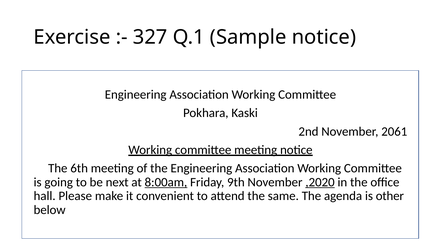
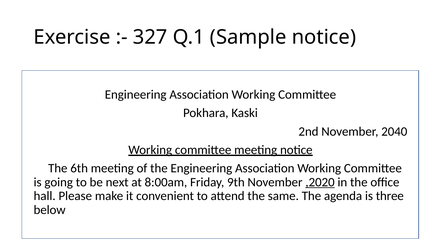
2061: 2061 -> 2040 (394, 131)
8:00am underline: present -> none (166, 182)
other: other -> three (390, 196)
